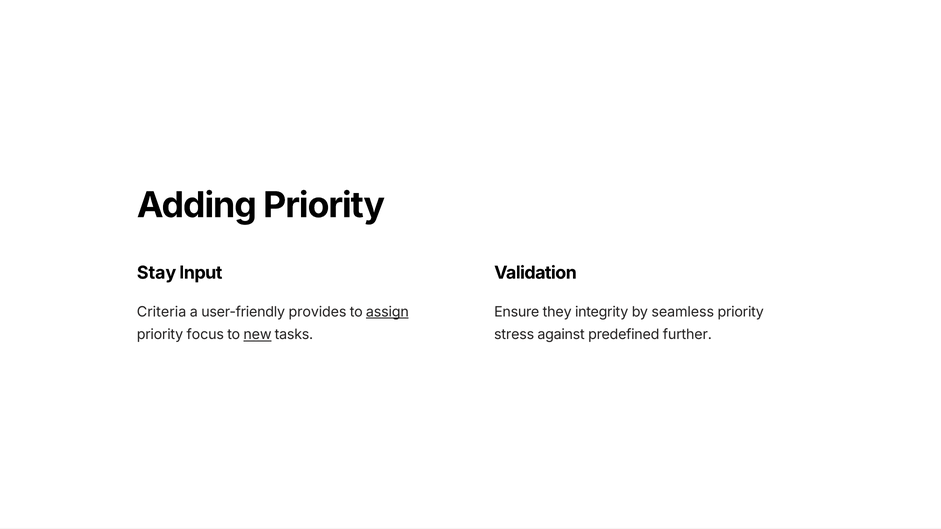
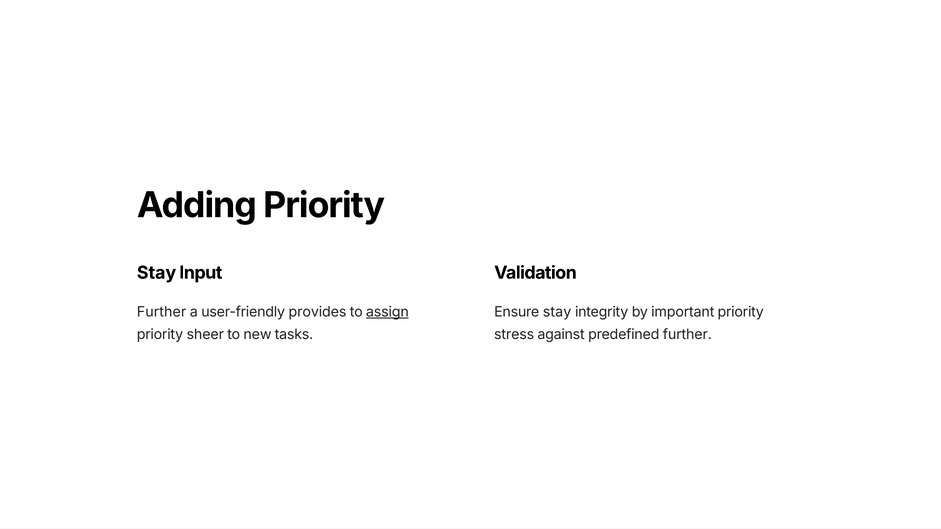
Criteria: Criteria -> Further (162, 312)
Ensure they: they -> stay (557, 312)
seamless: seamless -> important (683, 312)
focus: focus -> sheer (205, 335)
new underline: present -> none (258, 335)
